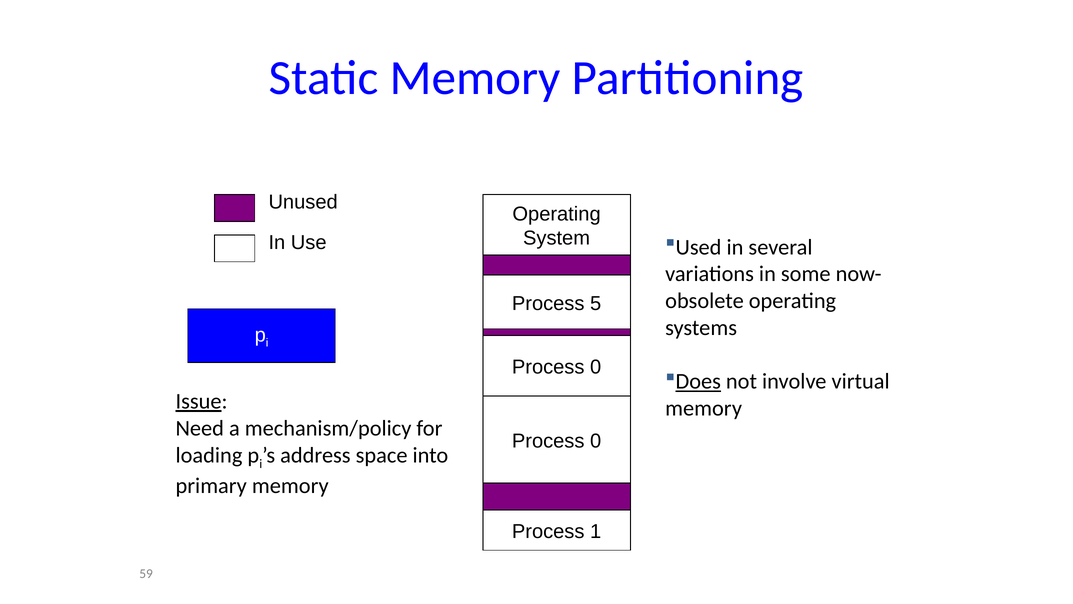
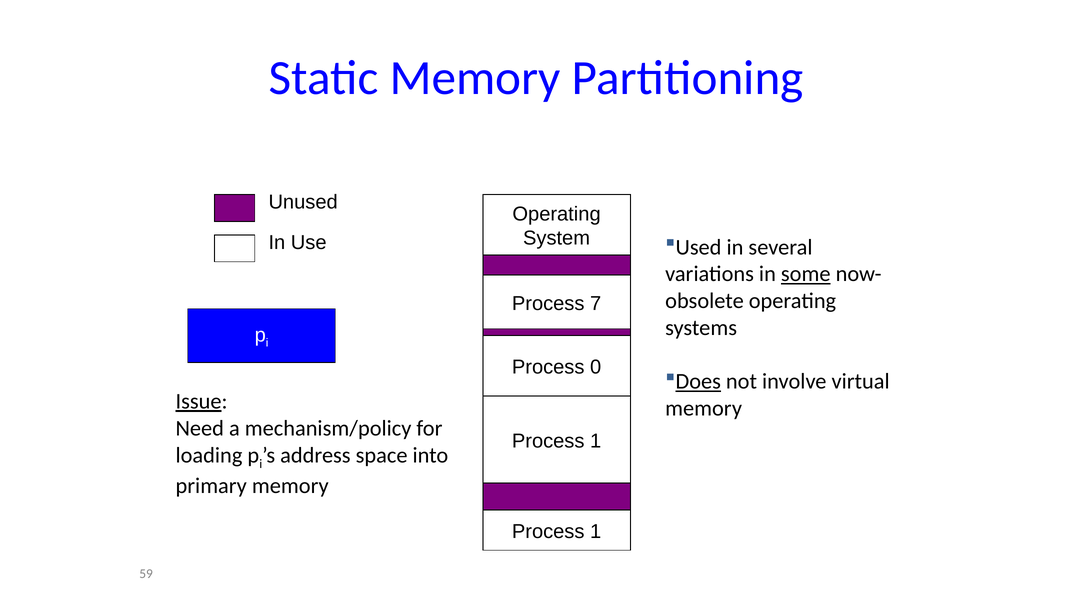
some underline: none -> present (806, 274)
5: 5 -> 7 (596, 303)
0: 0 -> 1 (596, 441)
